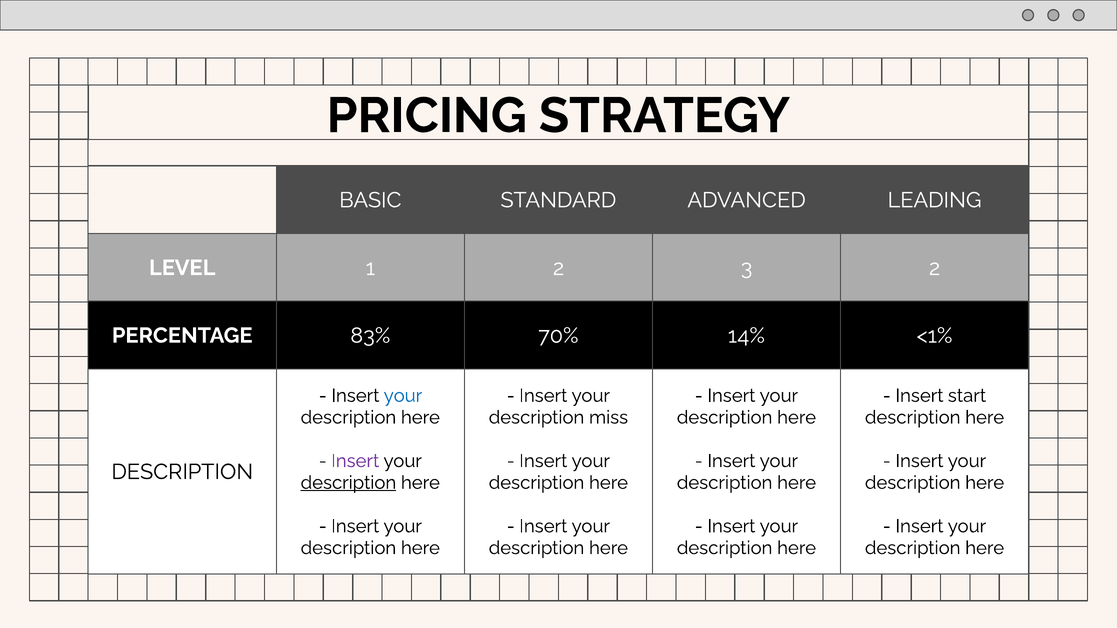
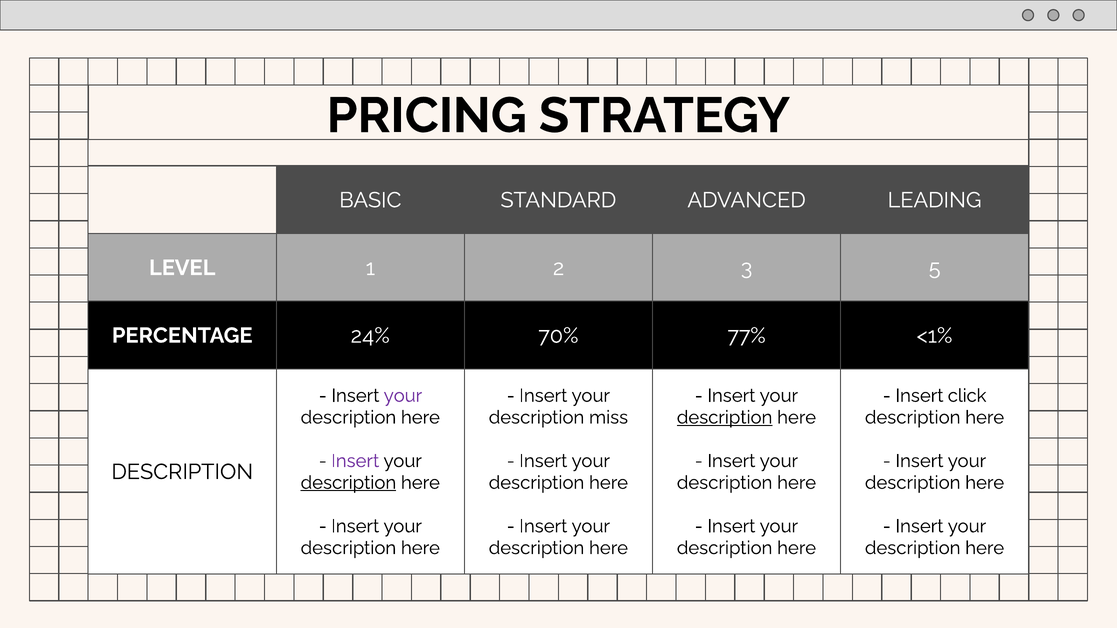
3 2: 2 -> 5 (935, 268)
83%: 83% -> 24% (370, 336)
14%: 14% -> 77% (747, 336)
your colour: blue -> purple (403, 396)
start: start -> click (967, 396)
description underline: none -> present (725, 418)
